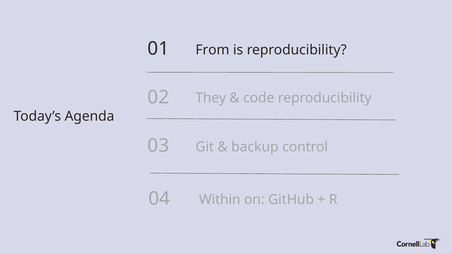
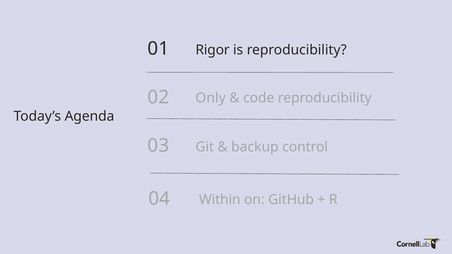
From: From -> Rigor (213, 50)
They: They -> Only (211, 98)
